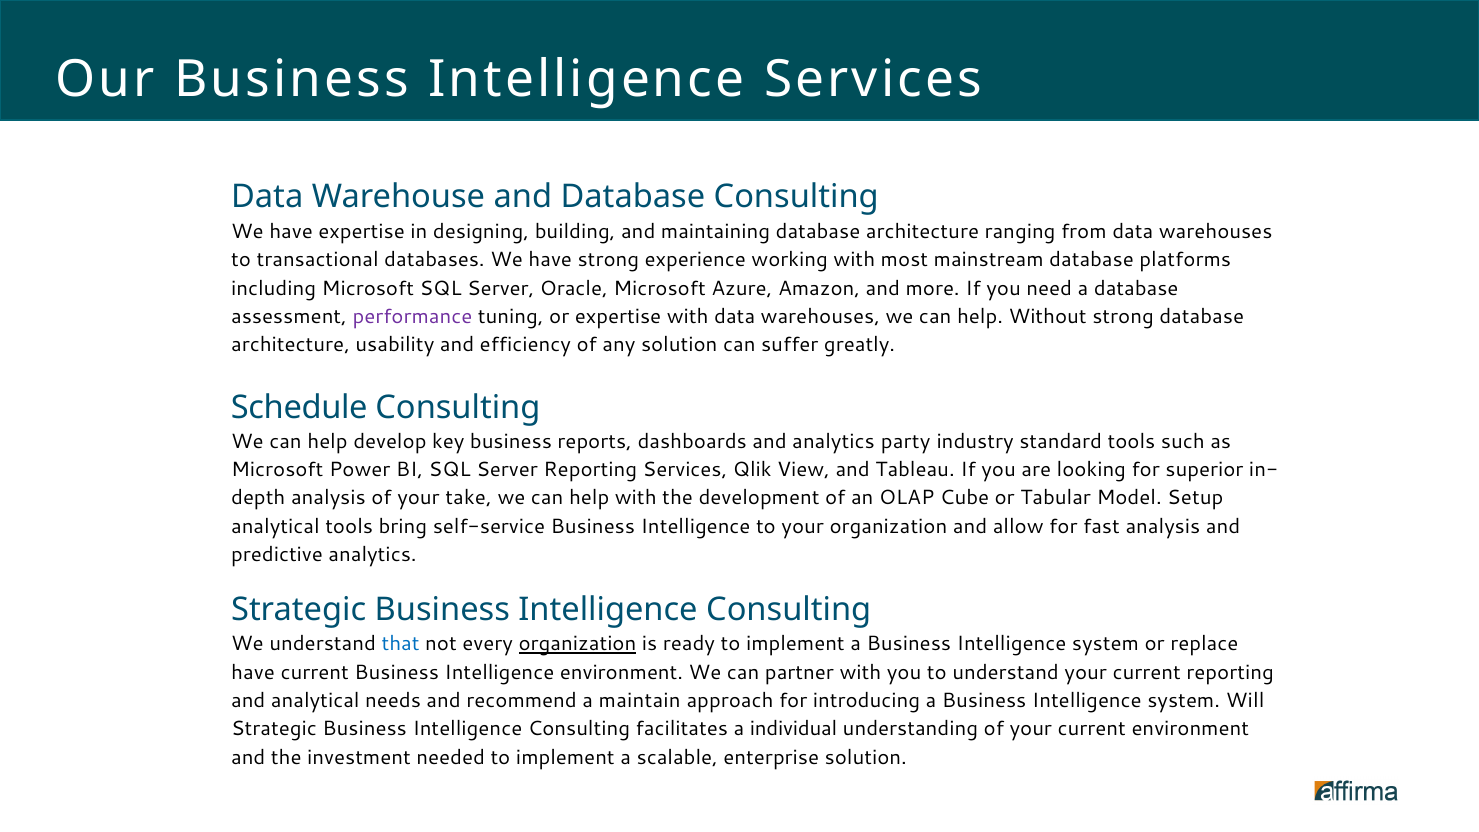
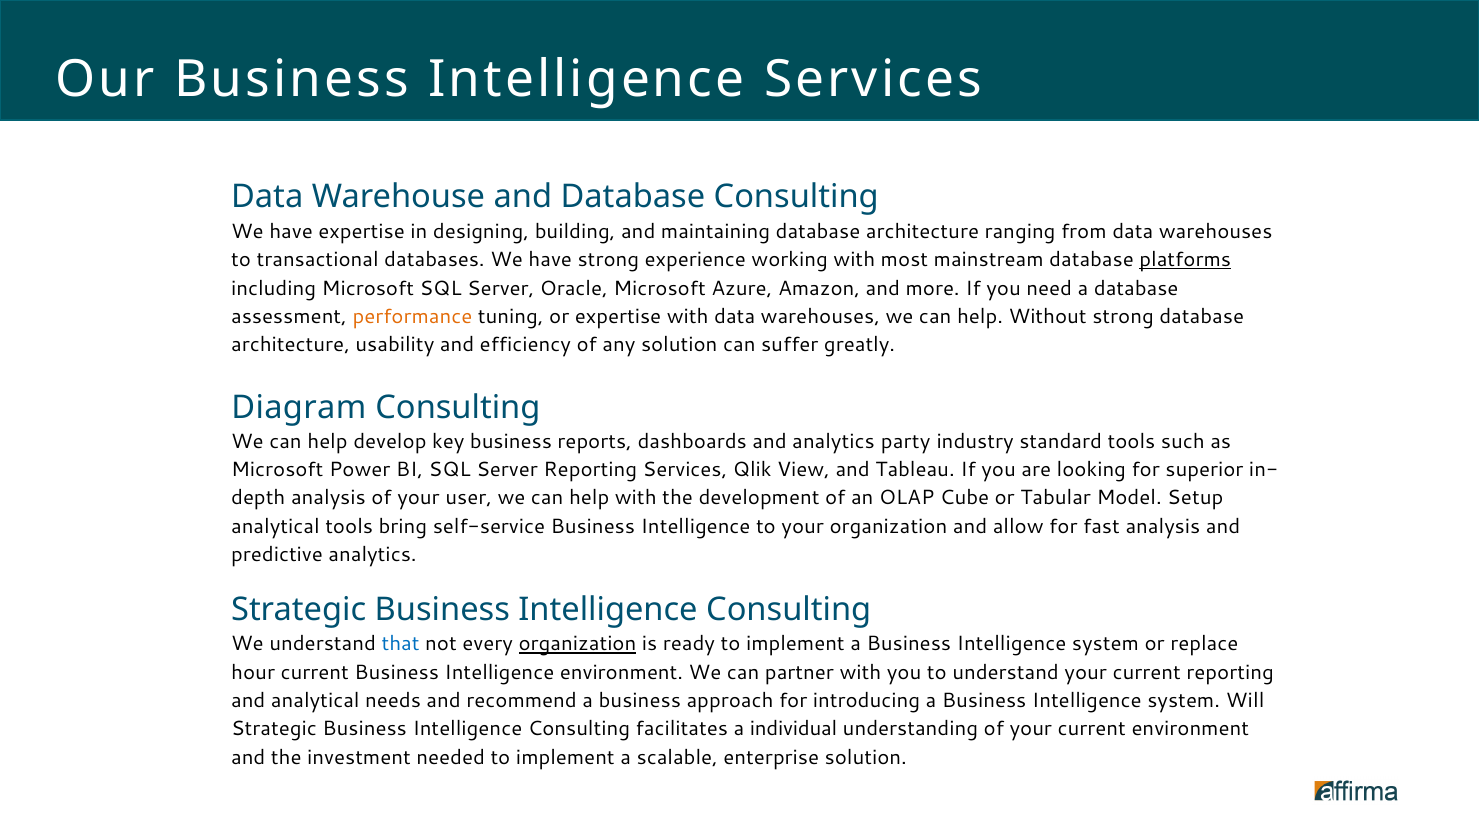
platforms underline: none -> present (1185, 260)
performance colour: purple -> orange (412, 317)
Schedule: Schedule -> Diagram (299, 408)
take: take -> user (469, 498)
have: have -> hour (253, 672)
recommend a maintain: maintain -> business (640, 701)
